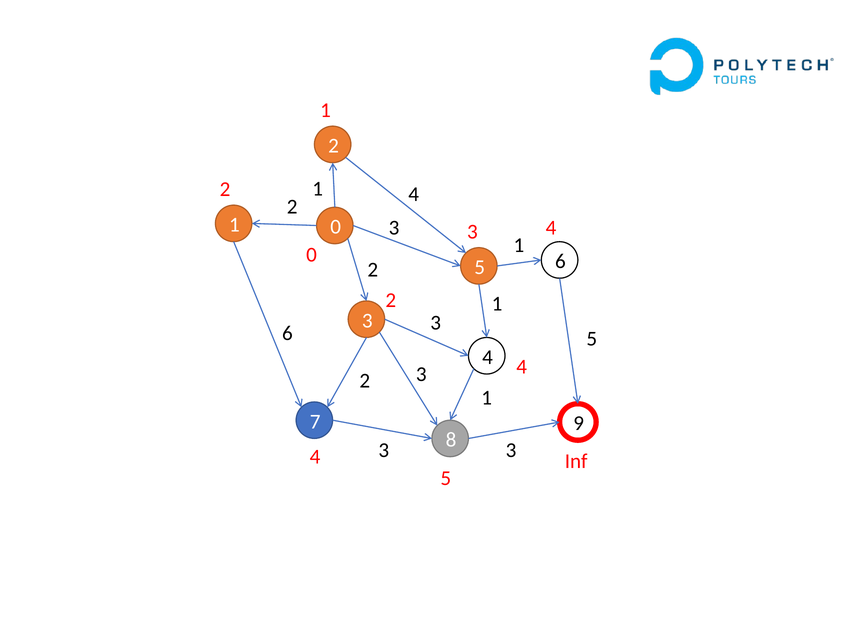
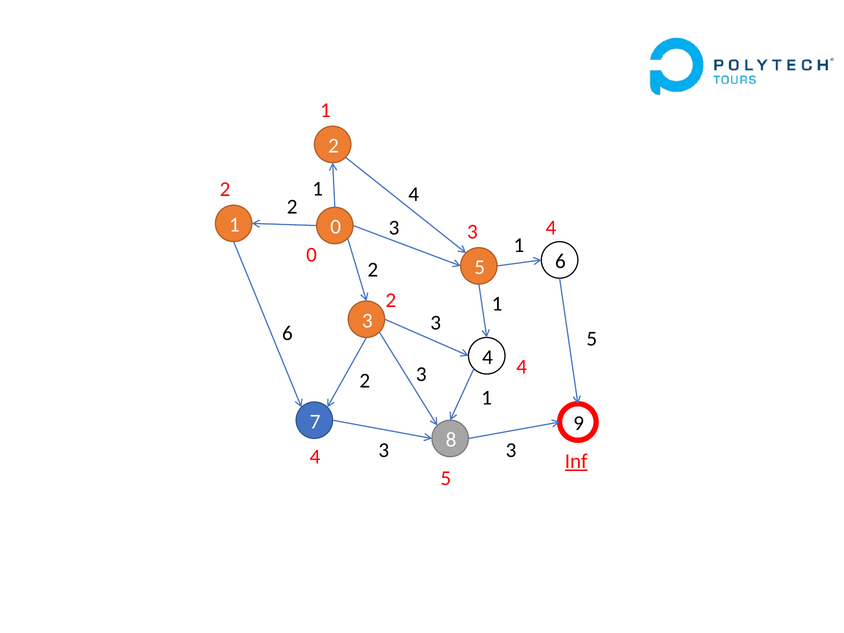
Inf underline: none -> present (576, 461)
